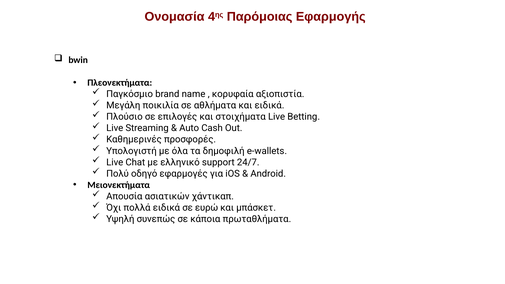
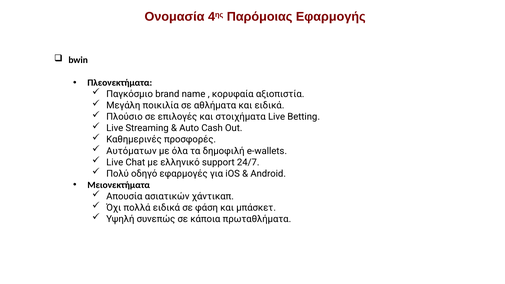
Υπολογιστή: Υπολογιστή -> Αυτόματων (131, 151)
ευρώ: ευρώ -> φάση (207, 208)
